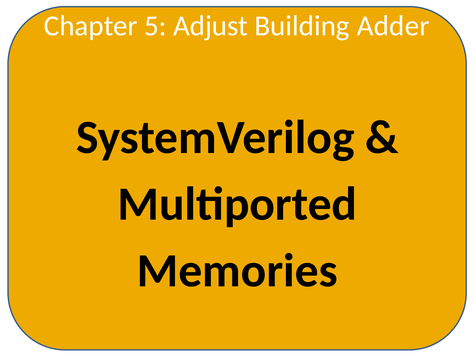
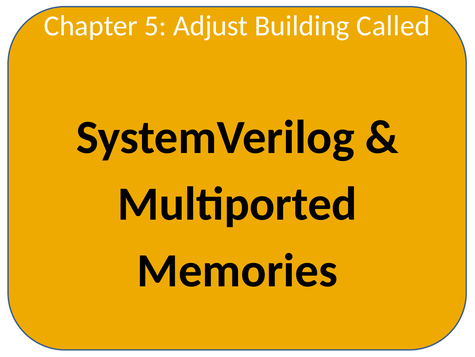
Adder: Adder -> Called (393, 26)
